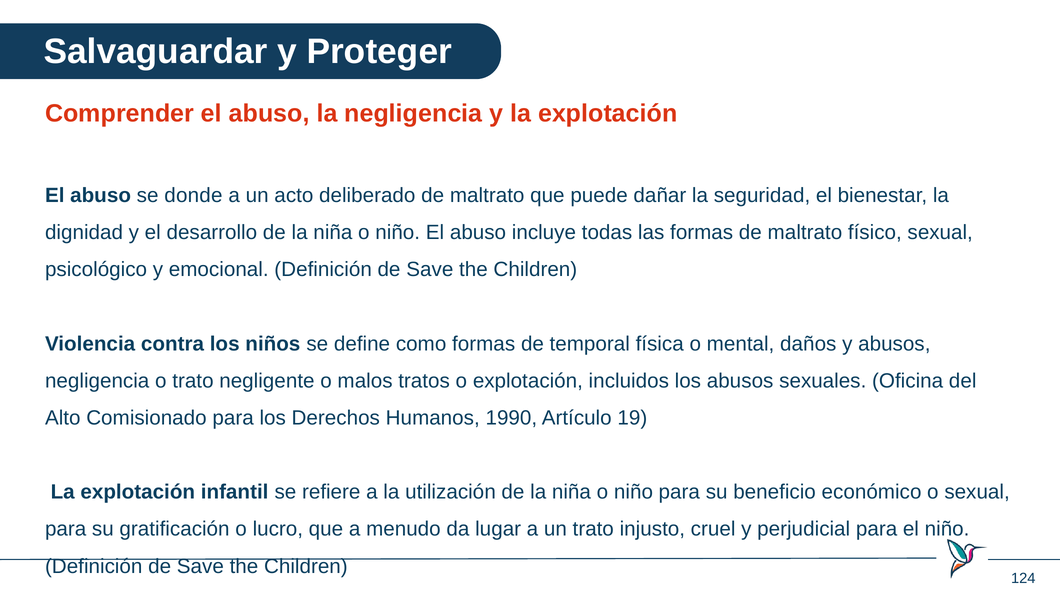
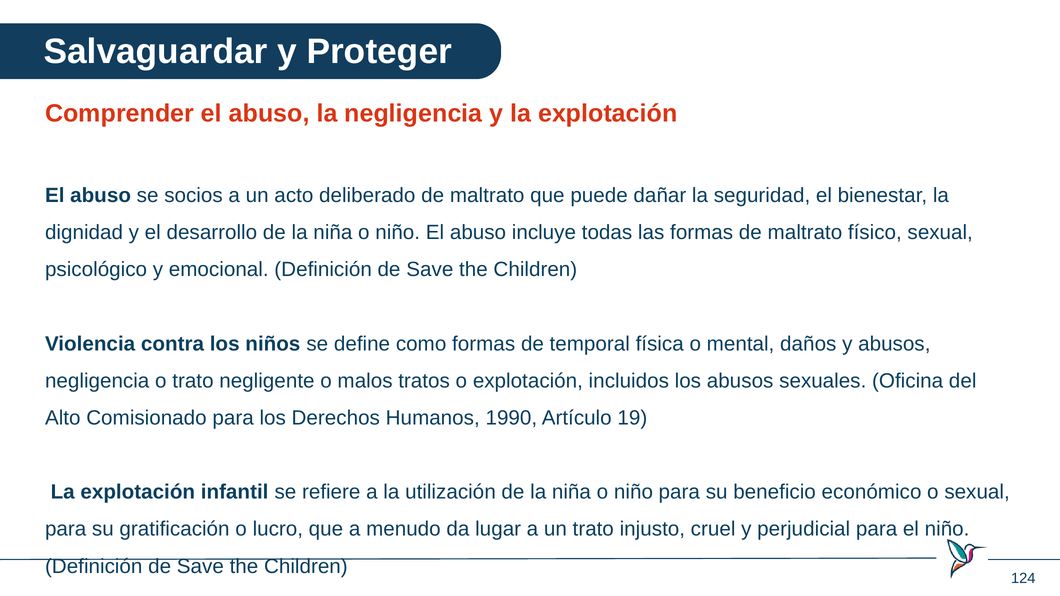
donde: donde -> socios (193, 195)
